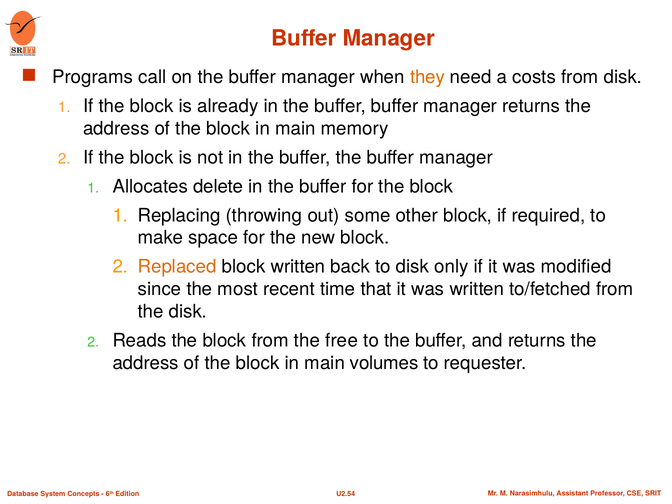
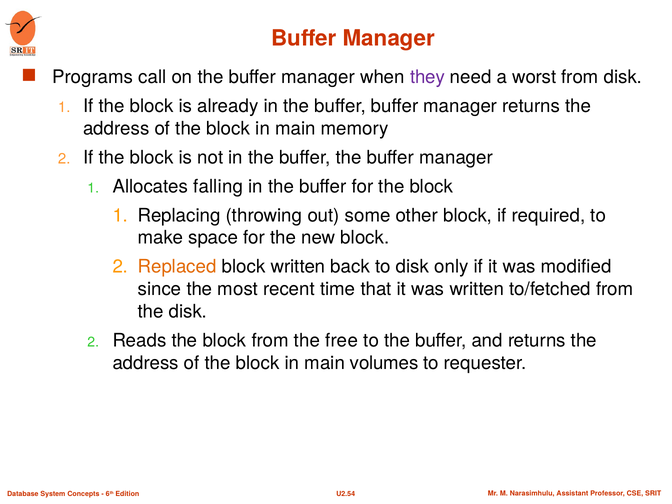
they colour: orange -> purple (427, 77)
costs: costs -> worst (534, 77)
delete: delete -> falling (218, 186)
